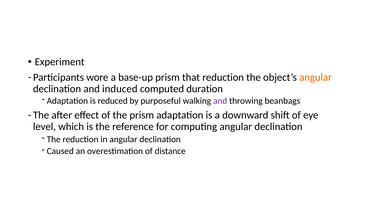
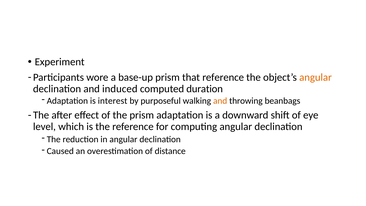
that reduction: reduction -> reference (223, 77)
reduced: reduced -> interest (113, 101)
and colour: purple -> orange (220, 101)
